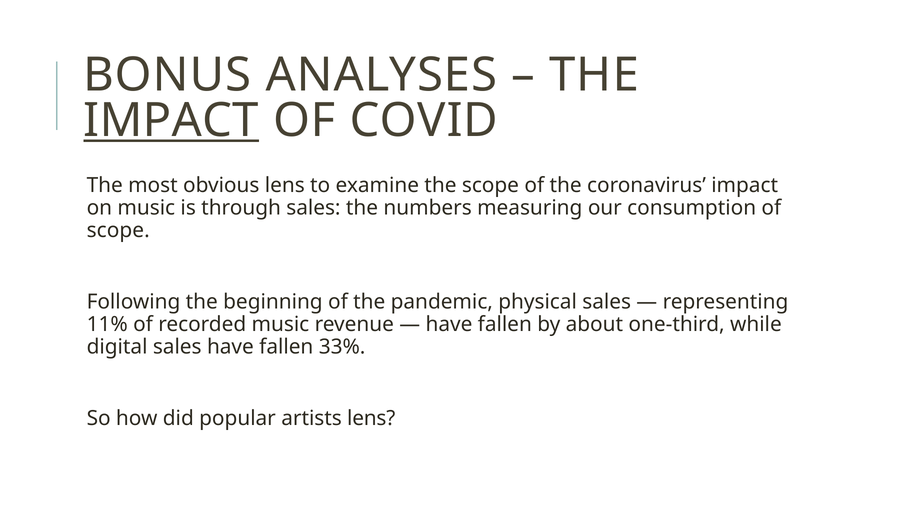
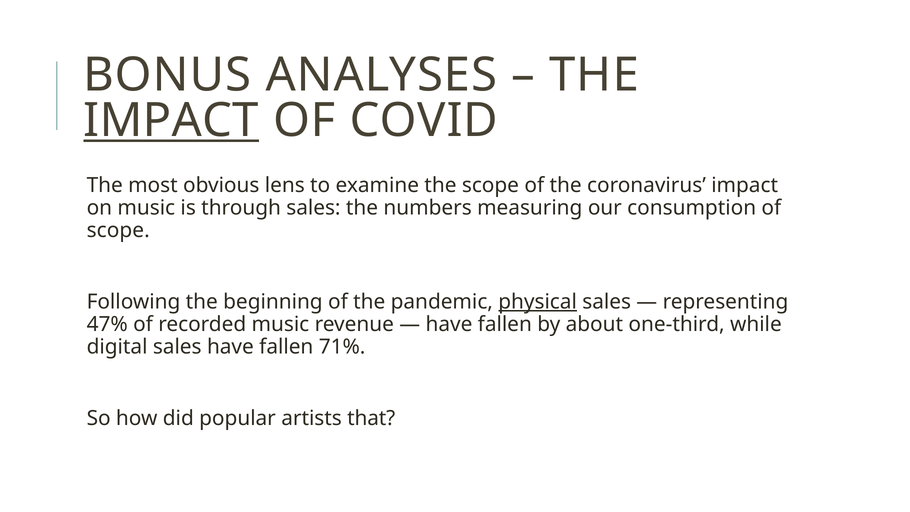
physical underline: none -> present (538, 302)
11%: 11% -> 47% (107, 324)
33%: 33% -> 71% (342, 347)
artists lens: lens -> that (371, 418)
